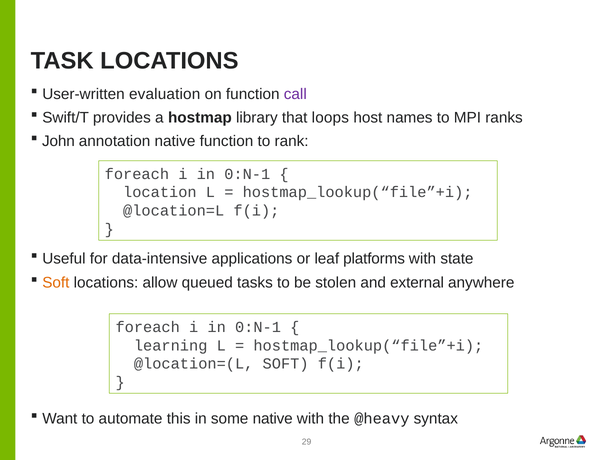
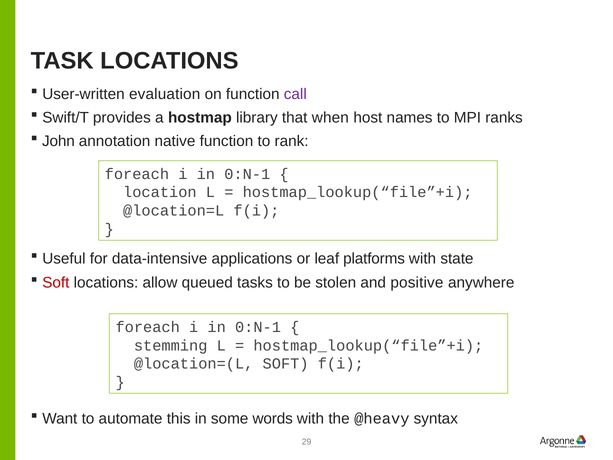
loops: loops -> when (330, 118)
Soft colour: orange -> red (56, 282)
external: external -> positive (417, 282)
learning: learning -> stemming (171, 345)
some native: native -> words (273, 418)
